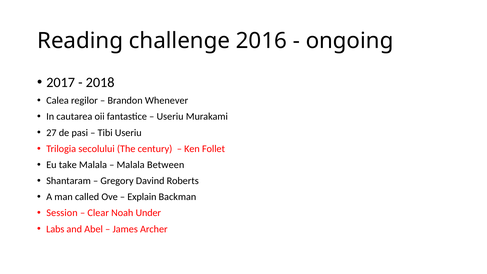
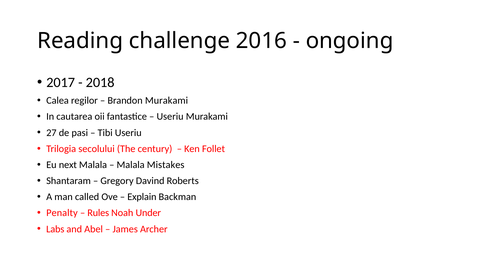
Brandon Whenever: Whenever -> Murakami (167, 101)
take: take -> next (68, 165)
Between: Between -> Mistakes (166, 165)
Session: Session -> Penalty (62, 213)
Clear: Clear -> Rules (98, 213)
